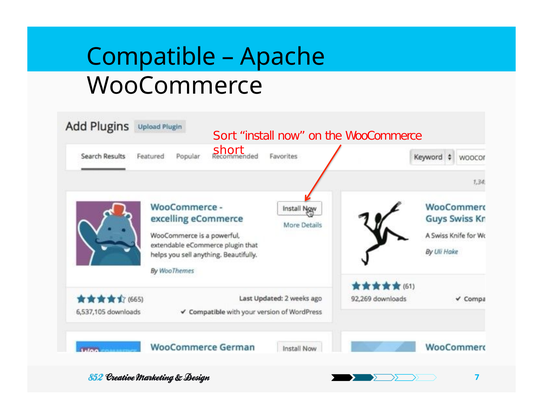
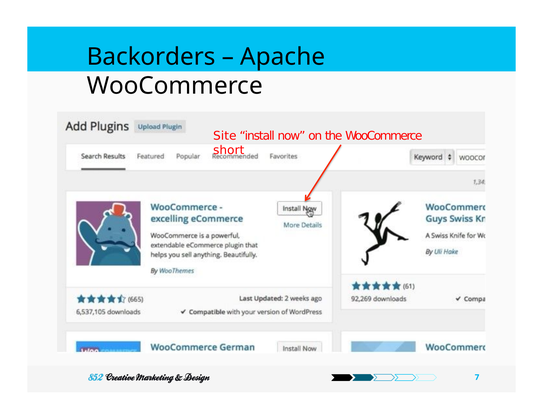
Compatible: Compatible -> Backorders (151, 57)
Sort: Sort -> Site (225, 136)
